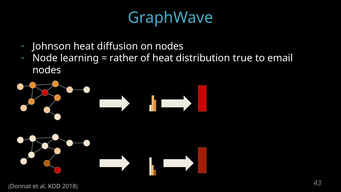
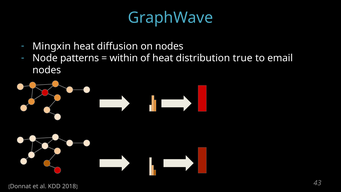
Johnson: Johnson -> Mingxin (52, 46)
learning: learning -> patterns (80, 58)
rather: rather -> within (124, 58)
